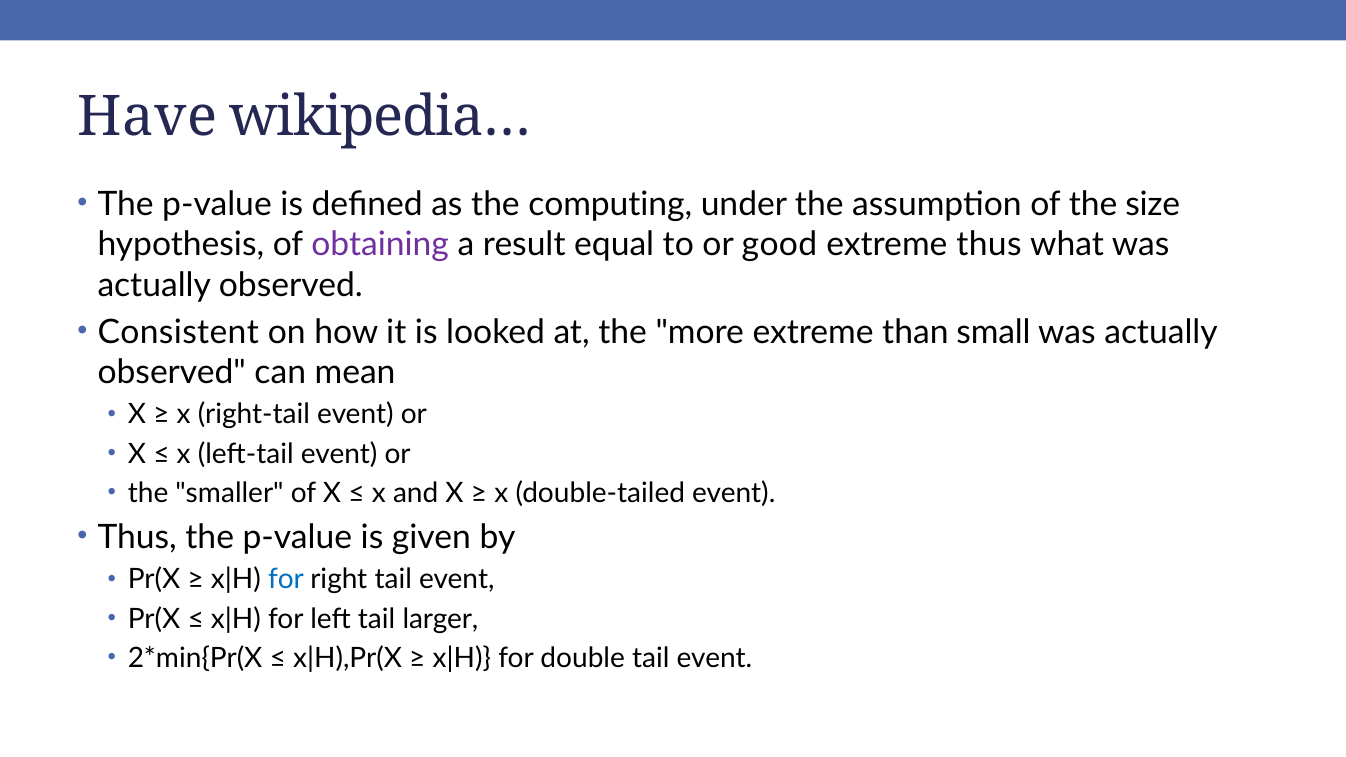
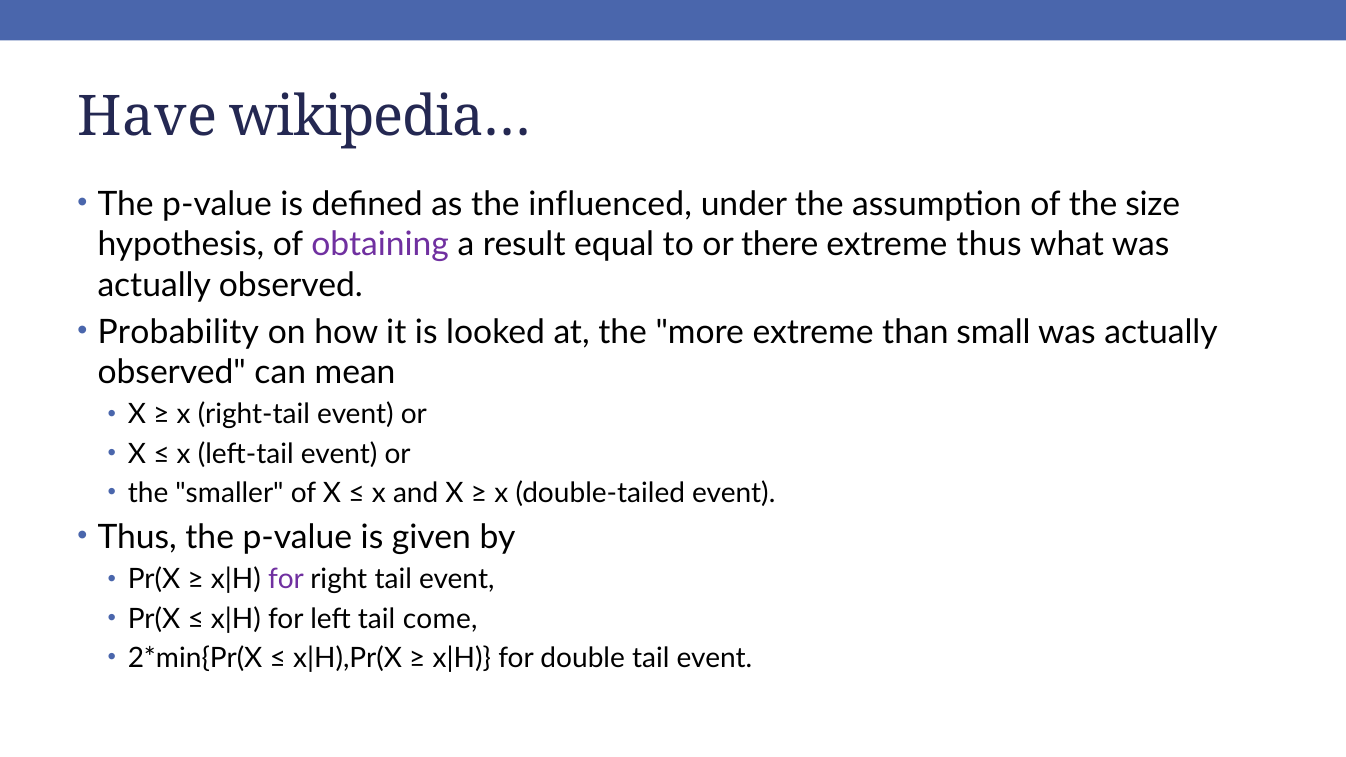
computing: computing -> influenced (610, 204)
good: good -> there (780, 245)
Consistent: Consistent -> Probability (178, 332)
for colour: blue -> purple (286, 580)
larger: larger -> come (440, 619)
